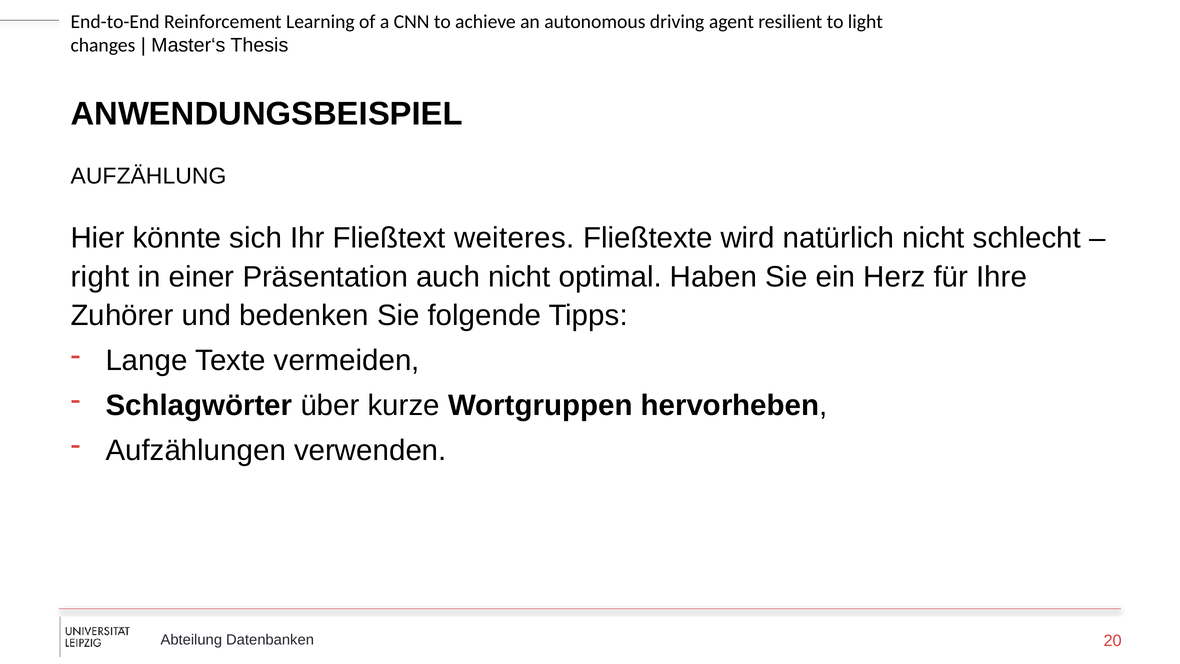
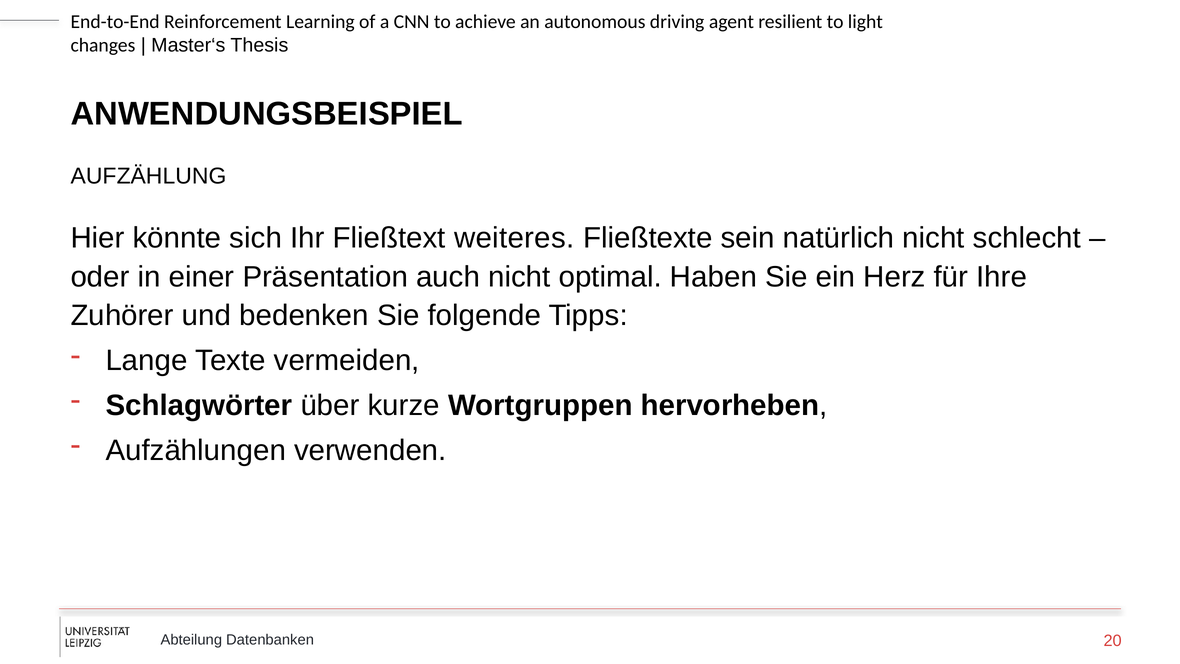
wird: wird -> sein (748, 238)
right: right -> oder (100, 277)
